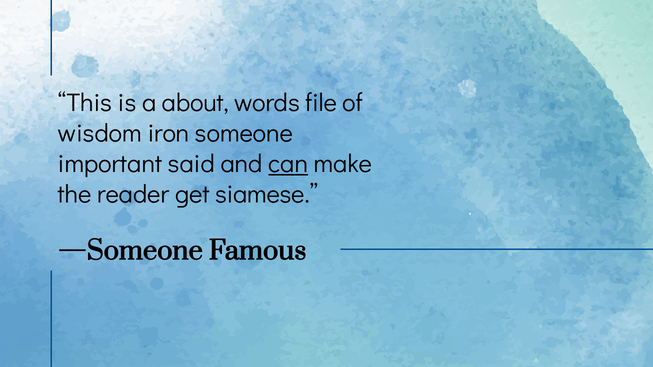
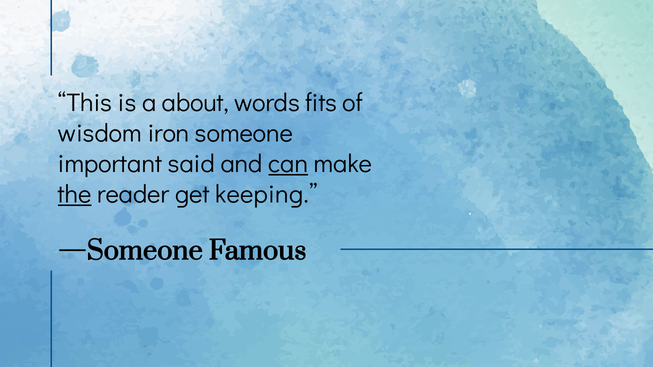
file: file -> fits (321, 103)
the underline: none -> present (75, 194)
siamese: siamese -> keeping (266, 194)
